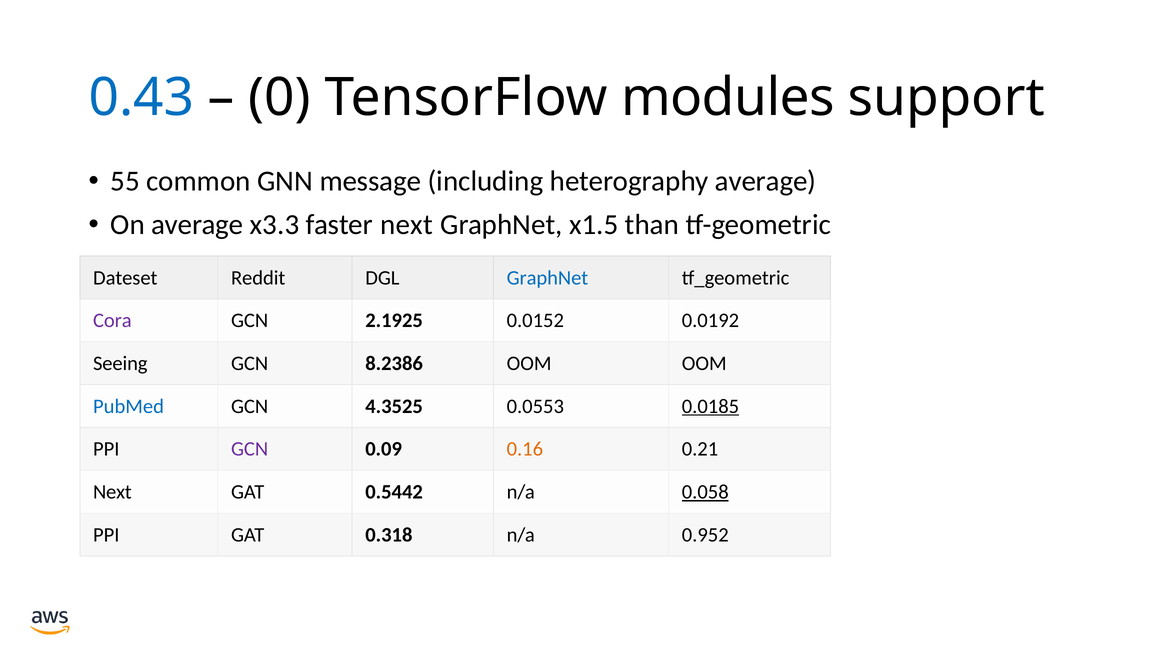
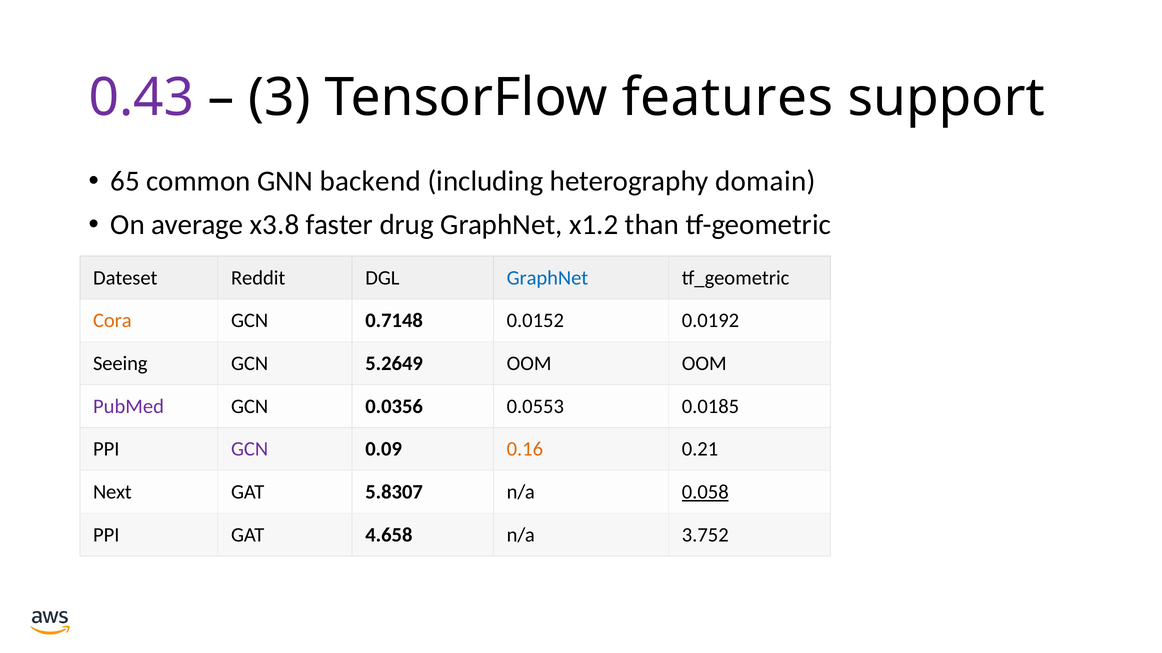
0.43 colour: blue -> purple (141, 98)
0: 0 -> 3 (280, 98)
modules: modules -> features (727, 98)
55: 55 -> 65 (125, 182)
message: message -> backend (370, 182)
heterography average: average -> domain (765, 182)
x3.3: x3.3 -> x3.8 (275, 225)
faster next: next -> drug (407, 225)
x1.5: x1.5 -> x1.2 (594, 225)
Cora colour: purple -> orange (112, 321)
2.1925: 2.1925 -> 0.7148 (394, 321)
8.2386: 8.2386 -> 5.2649 (394, 364)
PubMed colour: blue -> purple (129, 407)
4.3525: 4.3525 -> 0.0356 (394, 407)
0.0185 underline: present -> none (710, 407)
0.5442: 0.5442 -> 5.8307 (394, 492)
0.318: 0.318 -> 4.658 (389, 535)
0.952: 0.952 -> 3.752 (705, 535)
